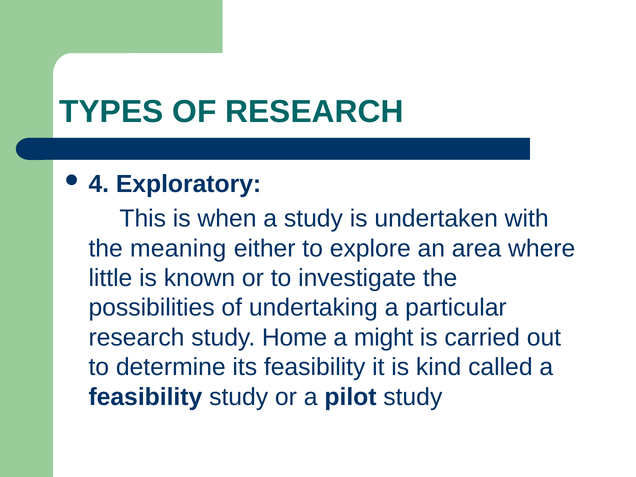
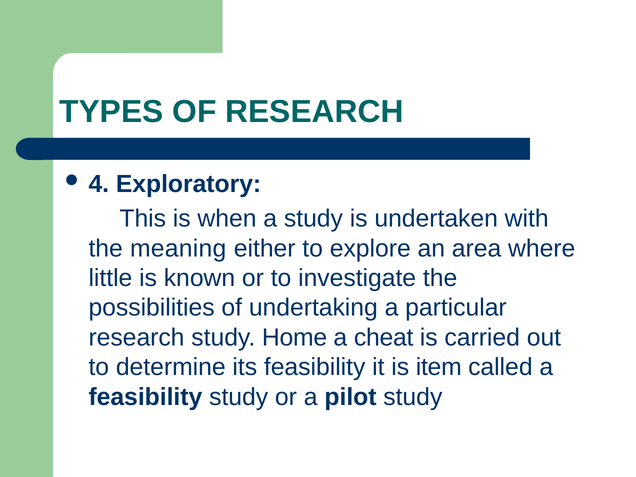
might: might -> cheat (384, 338)
kind: kind -> item (439, 367)
